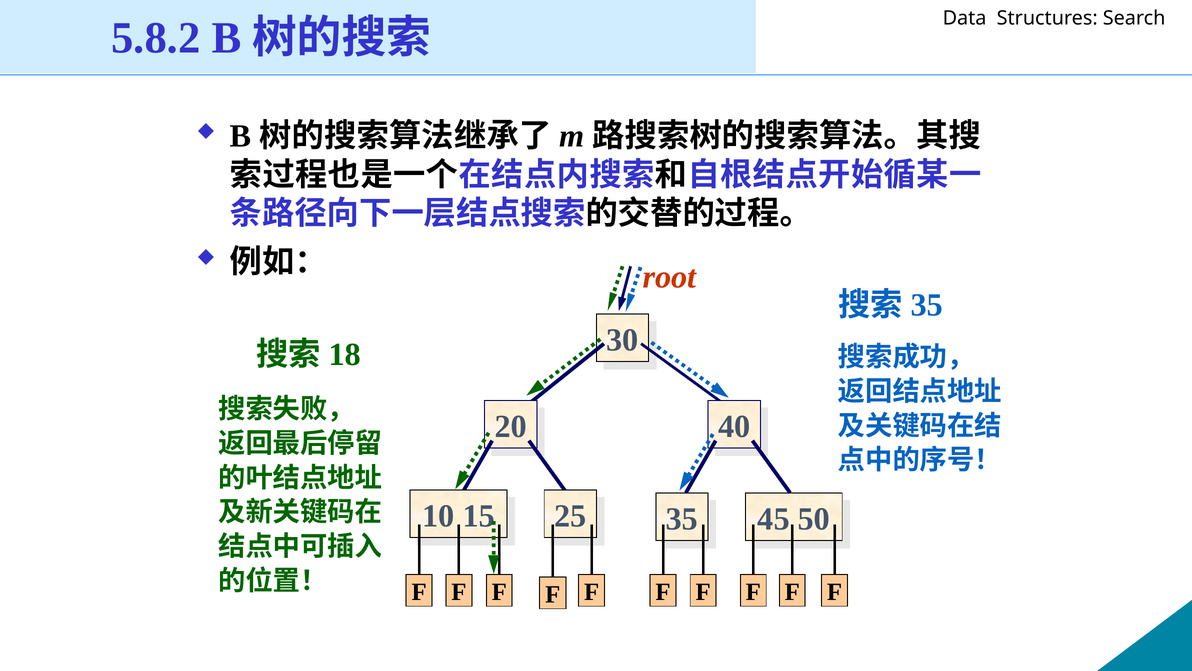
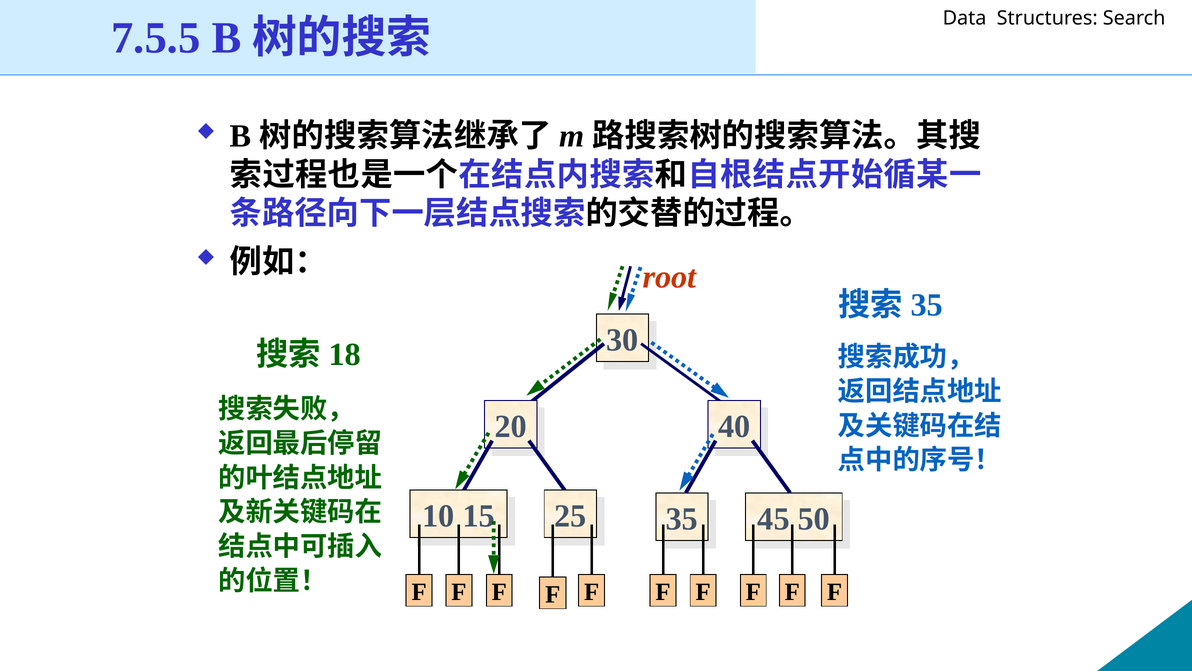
5.8.2: 5.8.2 -> 7.5.5 (156, 38)
